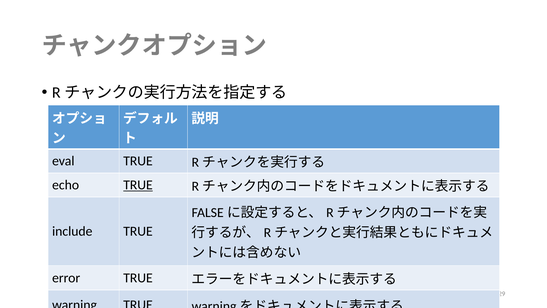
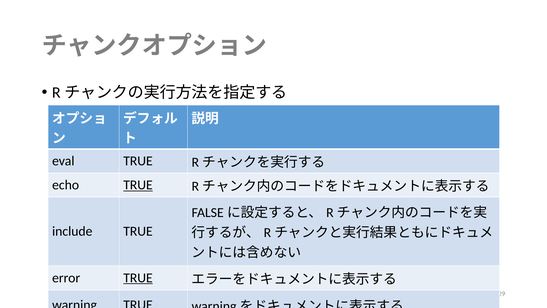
TRUE underline: none -> present (138, 278)
